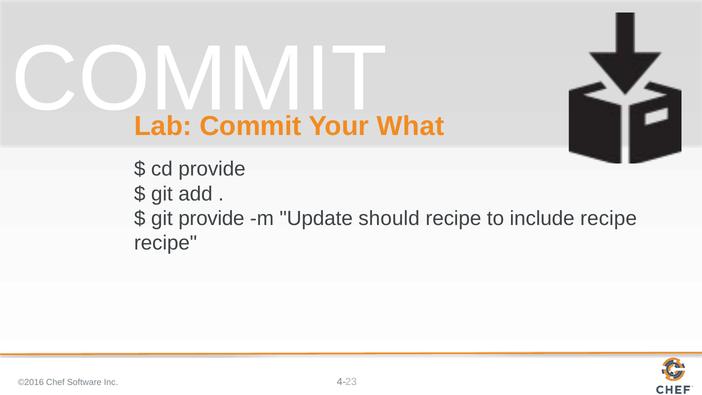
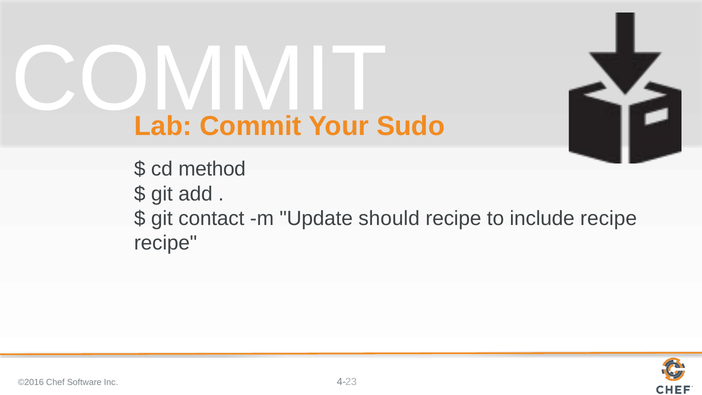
What: What -> Sudo (411, 126)
cd provide: provide -> method (212, 169)
git provide: provide -> contact (211, 218)
